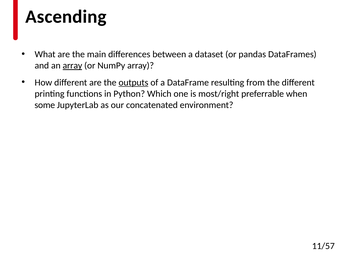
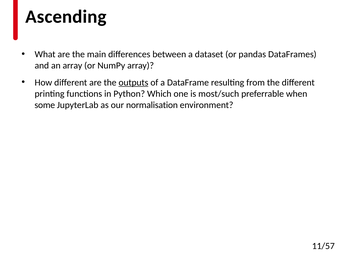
array underline: present -> none (72, 66)
most/right: most/right -> most/such (219, 94)
concatenated: concatenated -> normalisation (152, 105)
